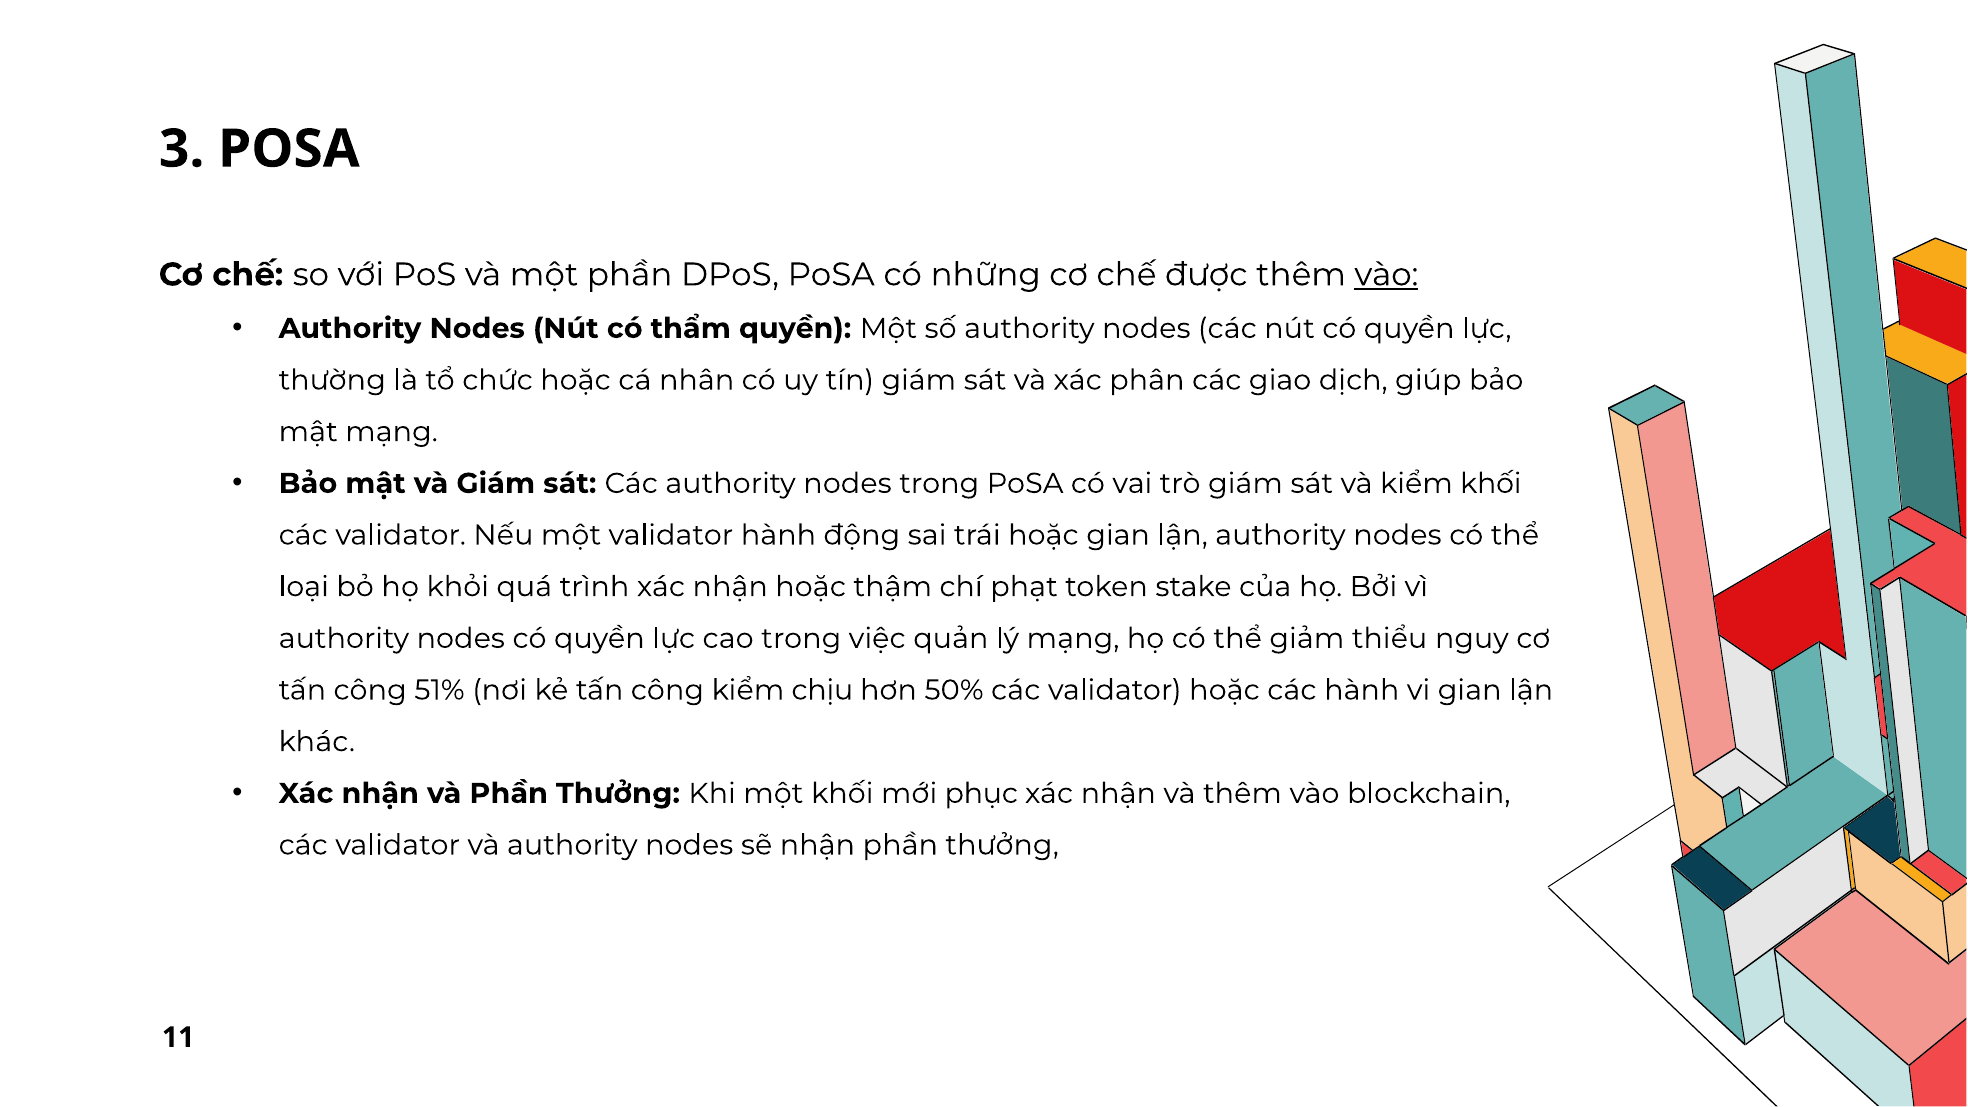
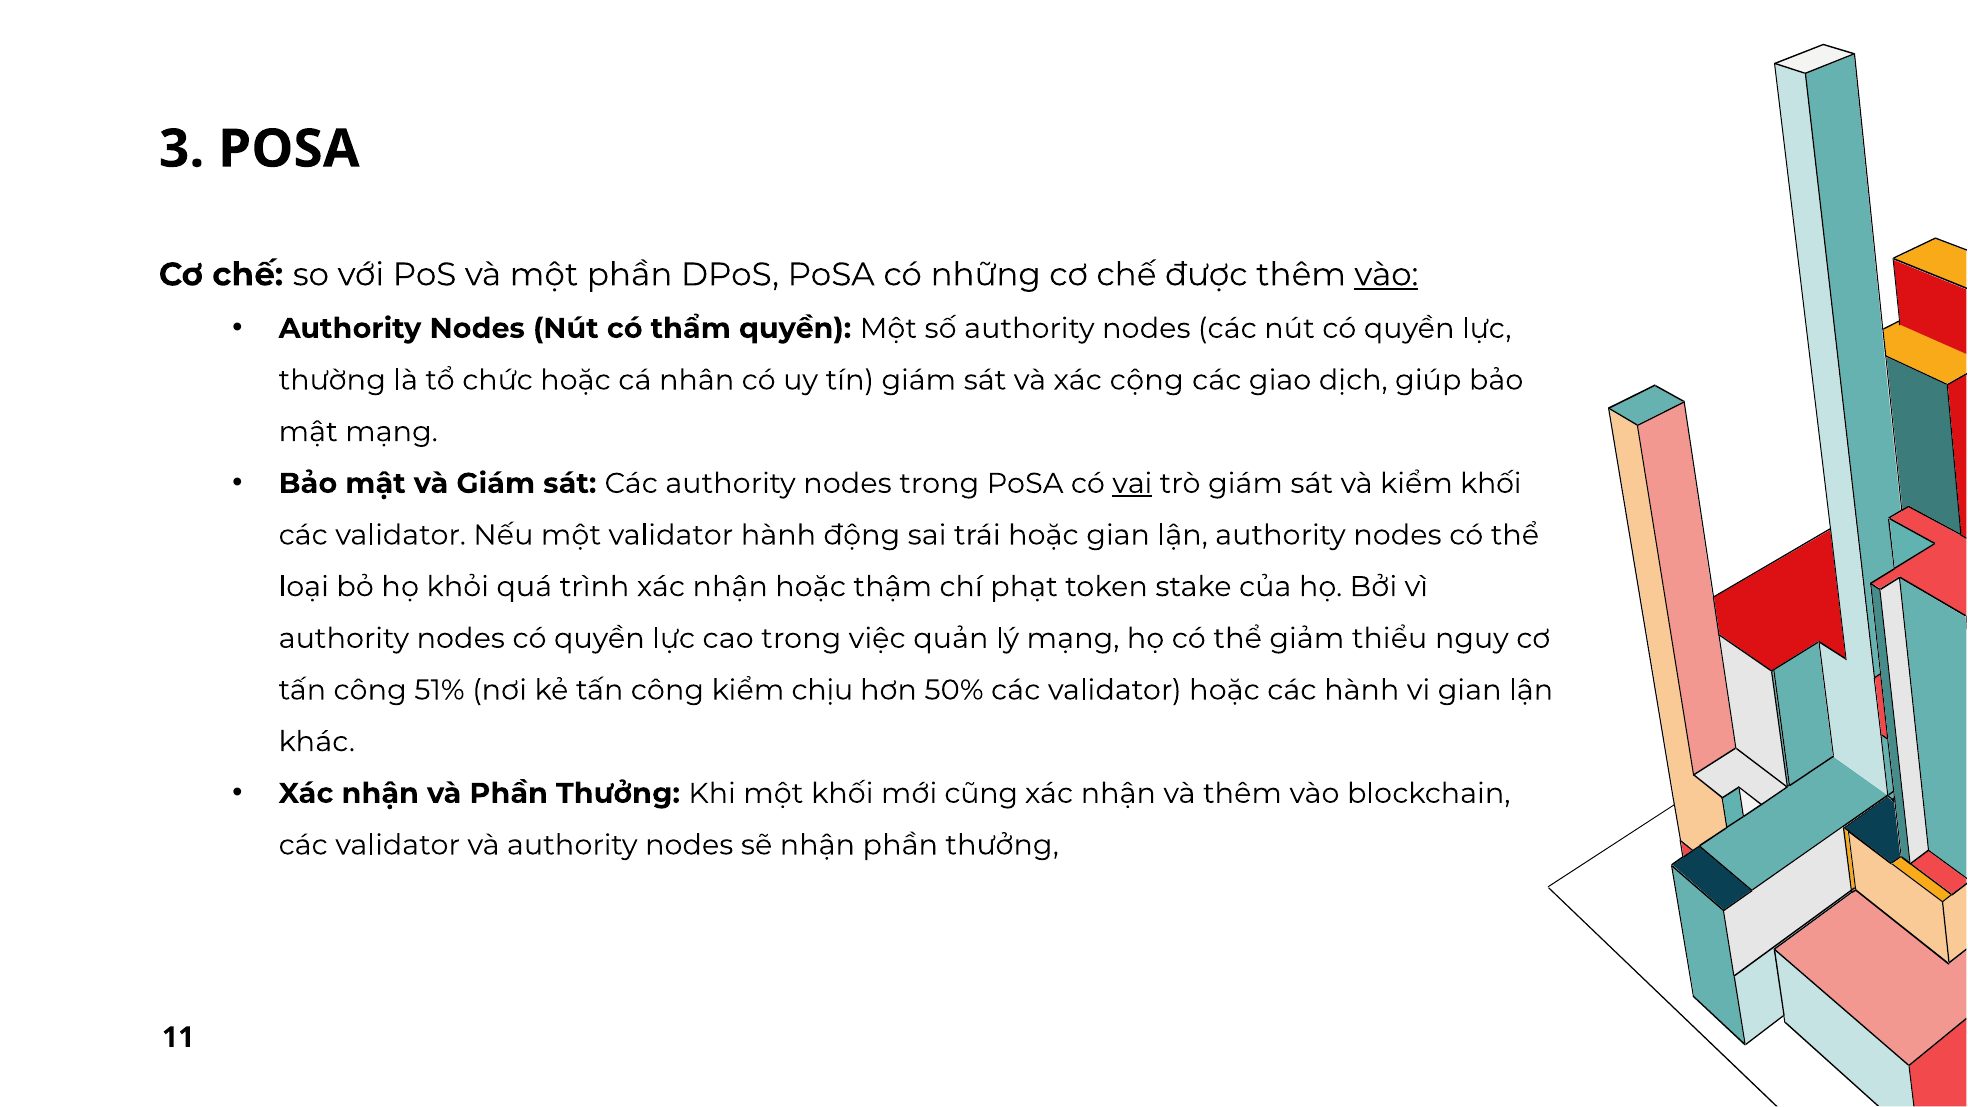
phân: phân -> cộng (1147, 380)
vai underline: none -> present (1132, 483)
phục: phục -> cũng (981, 793)
